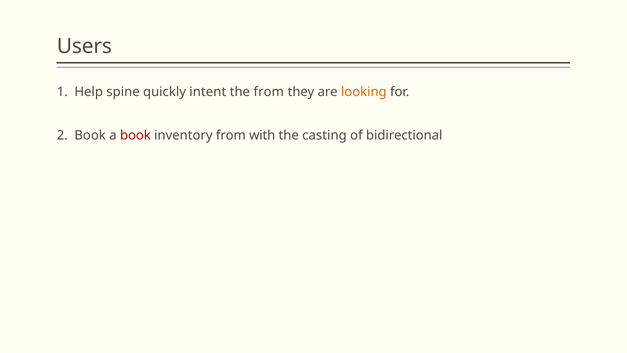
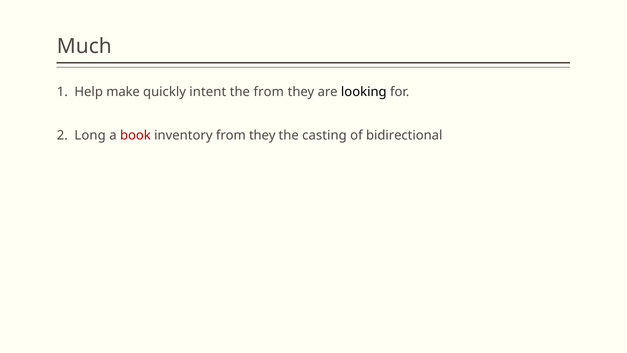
Users: Users -> Much (84, 47)
spine: spine -> make (123, 92)
looking colour: orange -> black (364, 92)
Book: Book -> Long (90, 136)
inventory from with: with -> they (262, 136)
